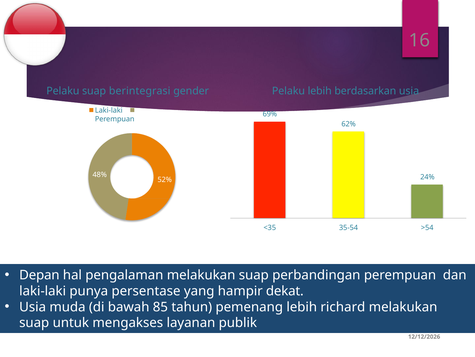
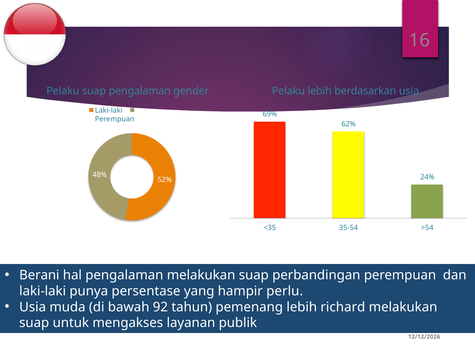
suap berintegrasi: berintegrasi -> pengalaman (140, 91)
Depan: Depan -> Berani (39, 275)
dekat: dekat -> perlu (285, 291)
85: 85 -> 92 (160, 306)
